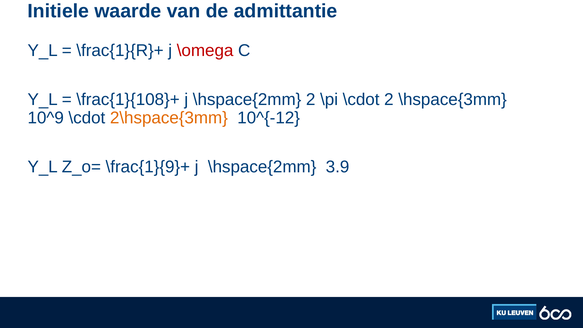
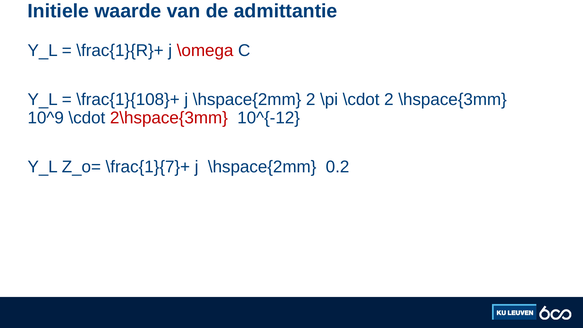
2\hspace{3mm colour: orange -> red (169, 118)
\frac{1}{9}+: \frac{1}{9}+ -> \frac{1}{7}+ (148, 167)
3.9: 3.9 -> 0.2 (338, 167)
